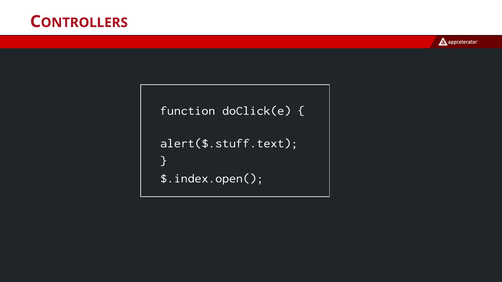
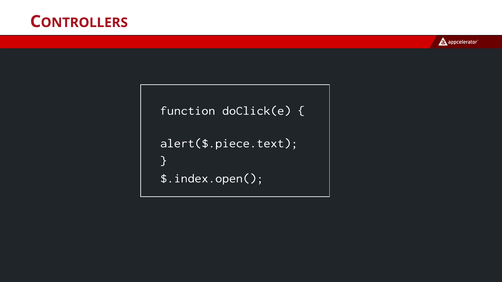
alert($.stuff.text: alert($.stuff.text -> alert($.piece.text (229, 143)
